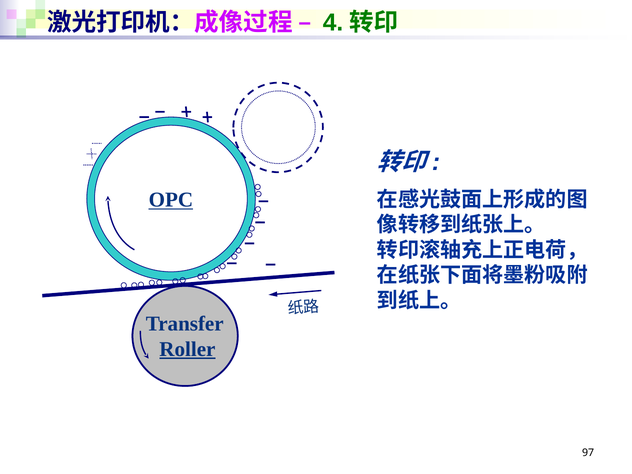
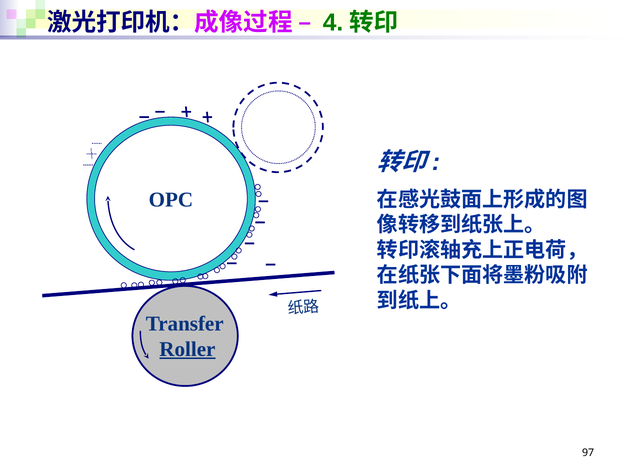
OPC underline: present -> none (171, 200)
